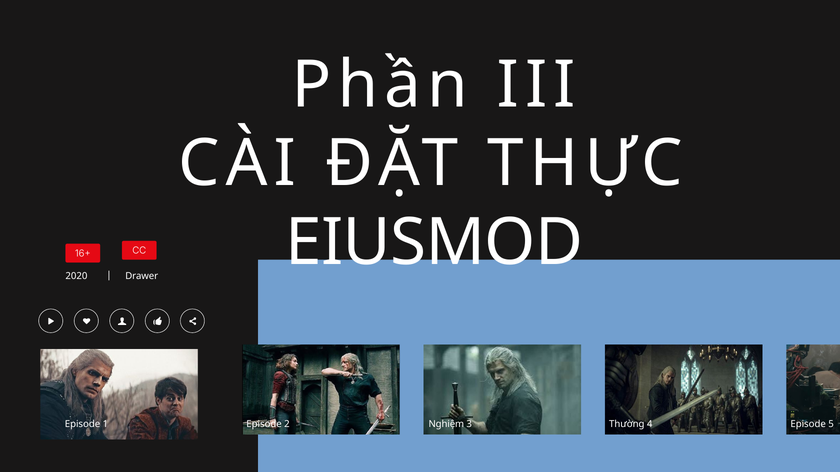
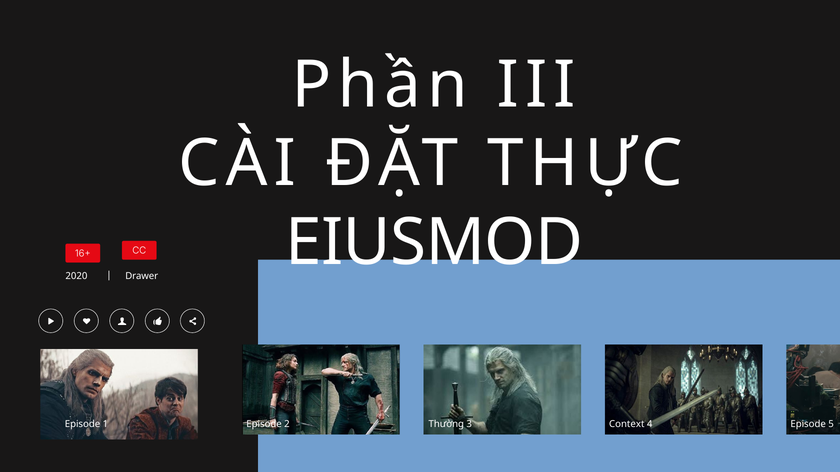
Nghiệm: Nghiệm -> Thường (446, 425)
Thường: Thường -> Context (627, 425)
